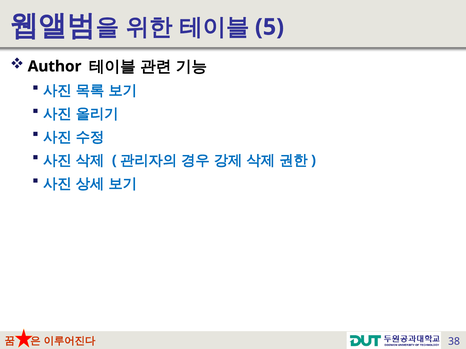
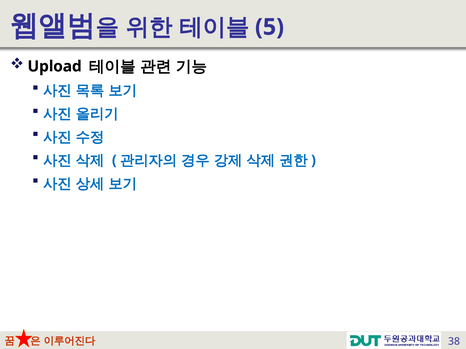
Author: Author -> Upload (55, 66)
